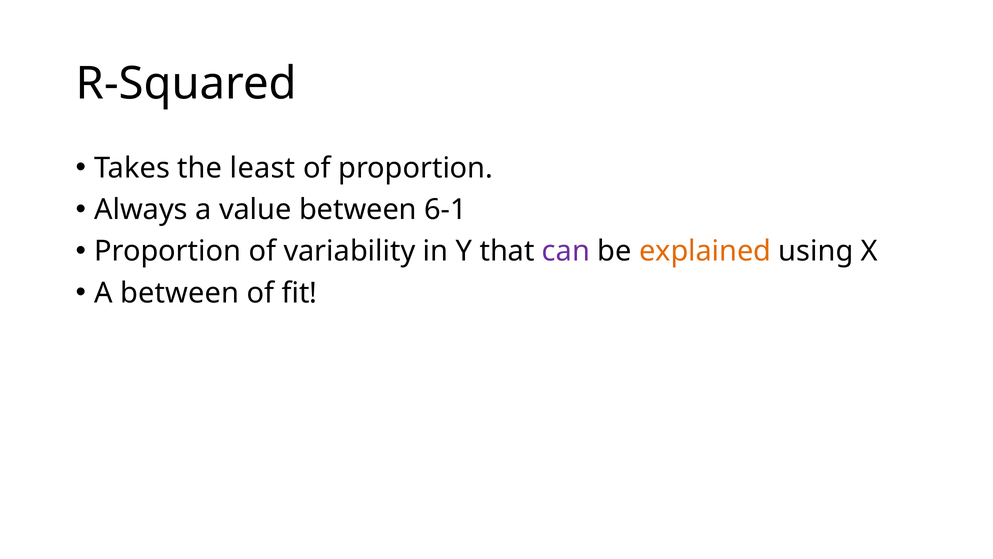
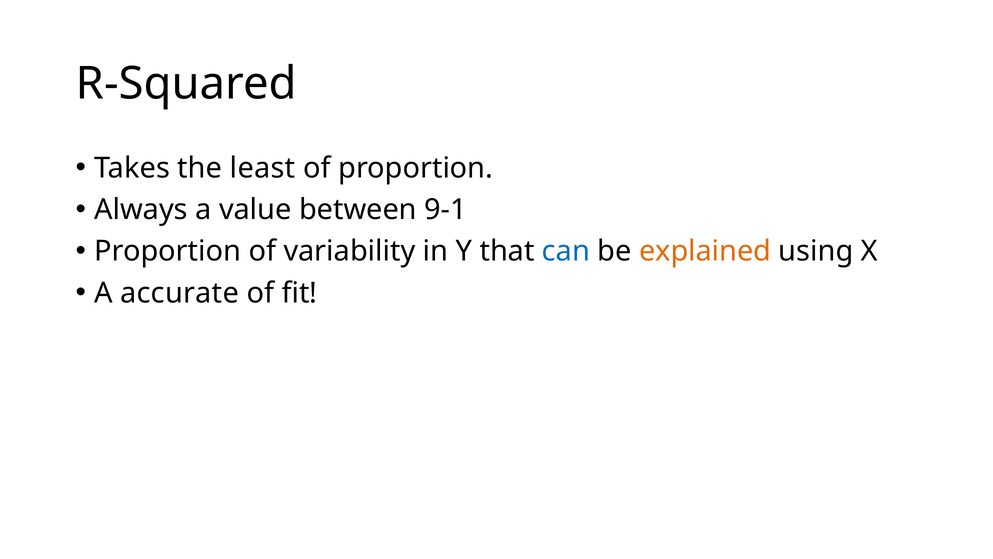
6-1: 6-1 -> 9-1 (445, 210)
can colour: purple -> blue (566, 251)
A between: between -> accurate (180, 293)
